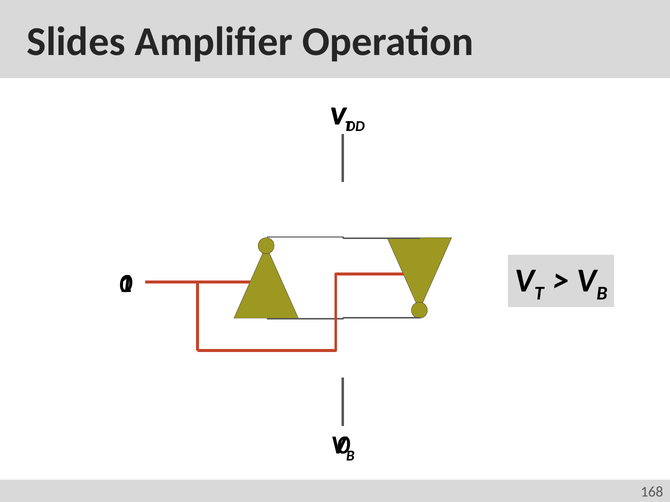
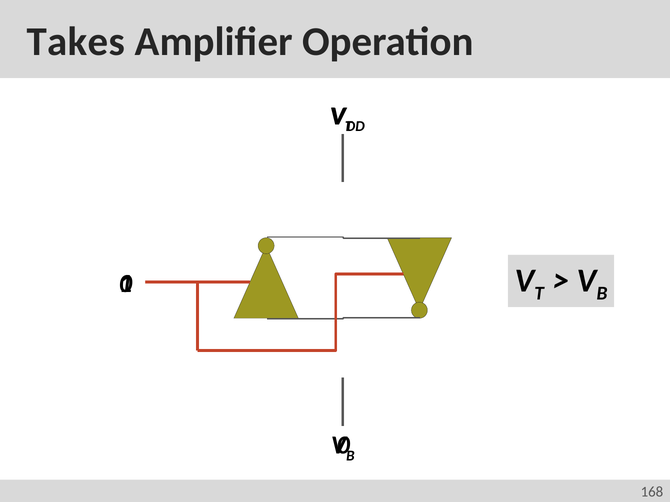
Slides: Slides -> Takes (76, 42)
